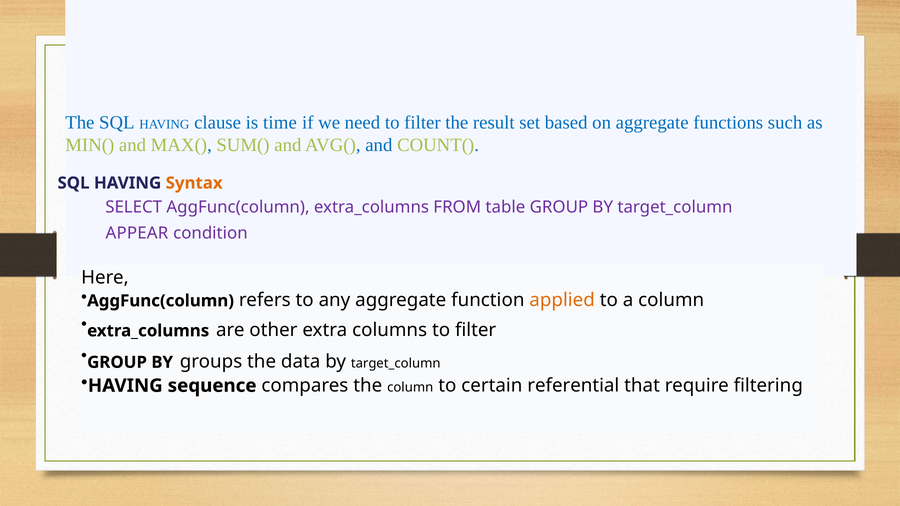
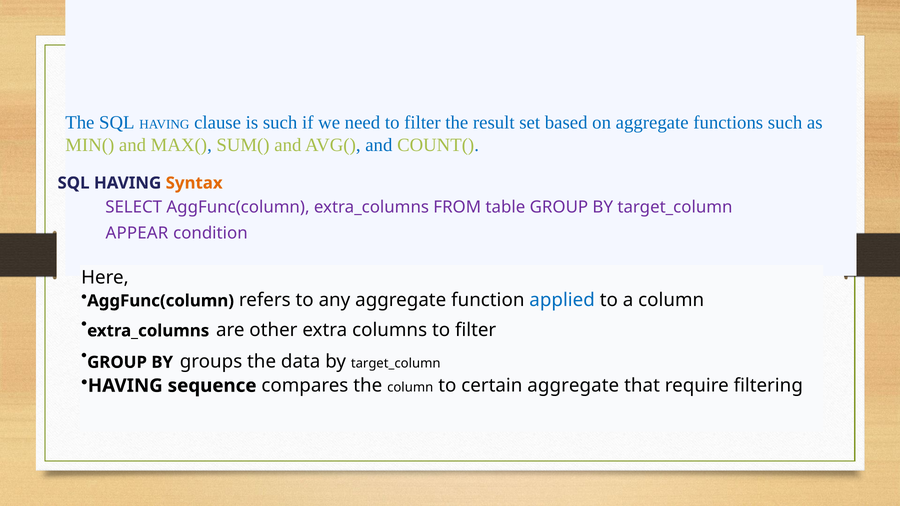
is time: time -> such (280, 123)
applied colour: orange -> blue (562, 300)
certain referential: referential -> aggregate (573, 386)
